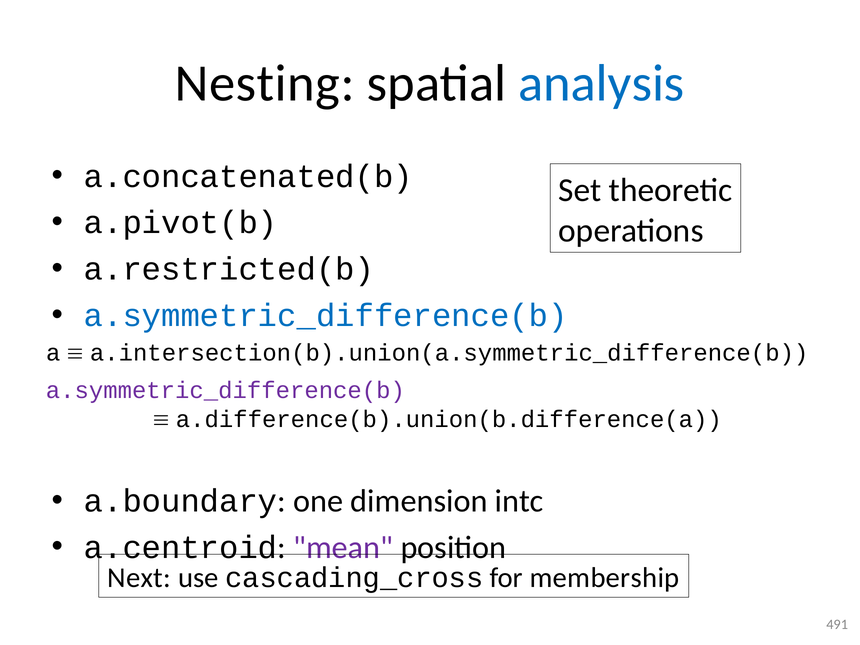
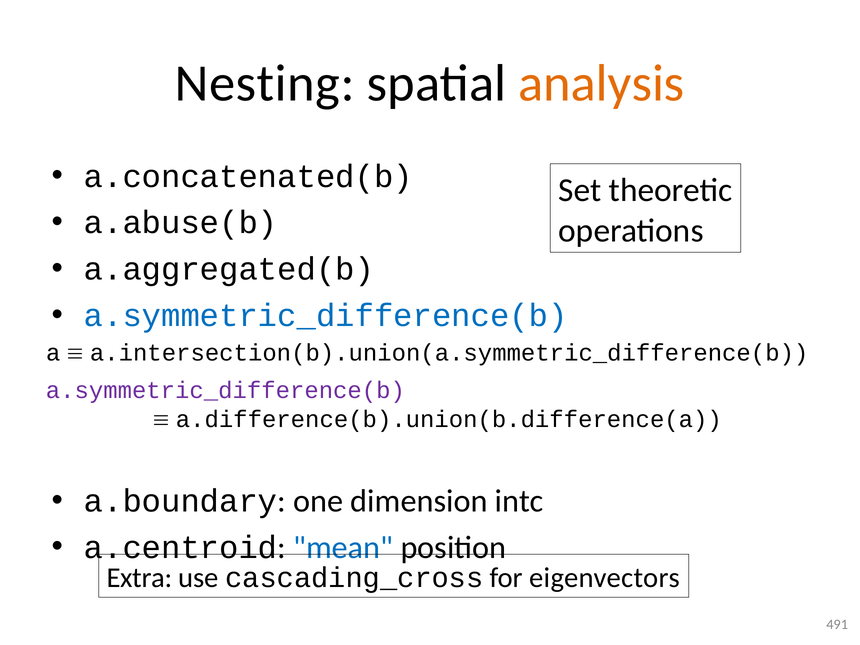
analysis colour: blue -> orange (601, 83)
a.pivot(b: a.pivot(b -> a.abuse(b (181, 223)
a.restricted(b: a.restricted(b -> a.aggregated(b (229, 269)
mean colour: purple -> blue (343, 548)
Next: Next -> Extra (140, 578)
membership: membership -> eigenvectors (605, 578)
